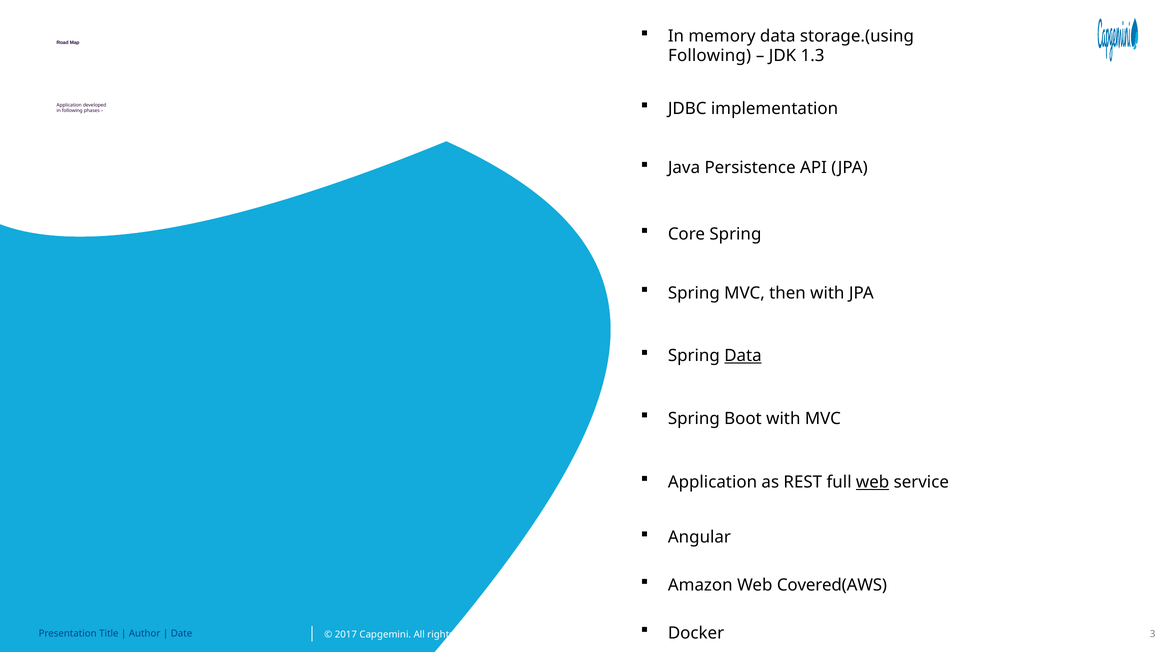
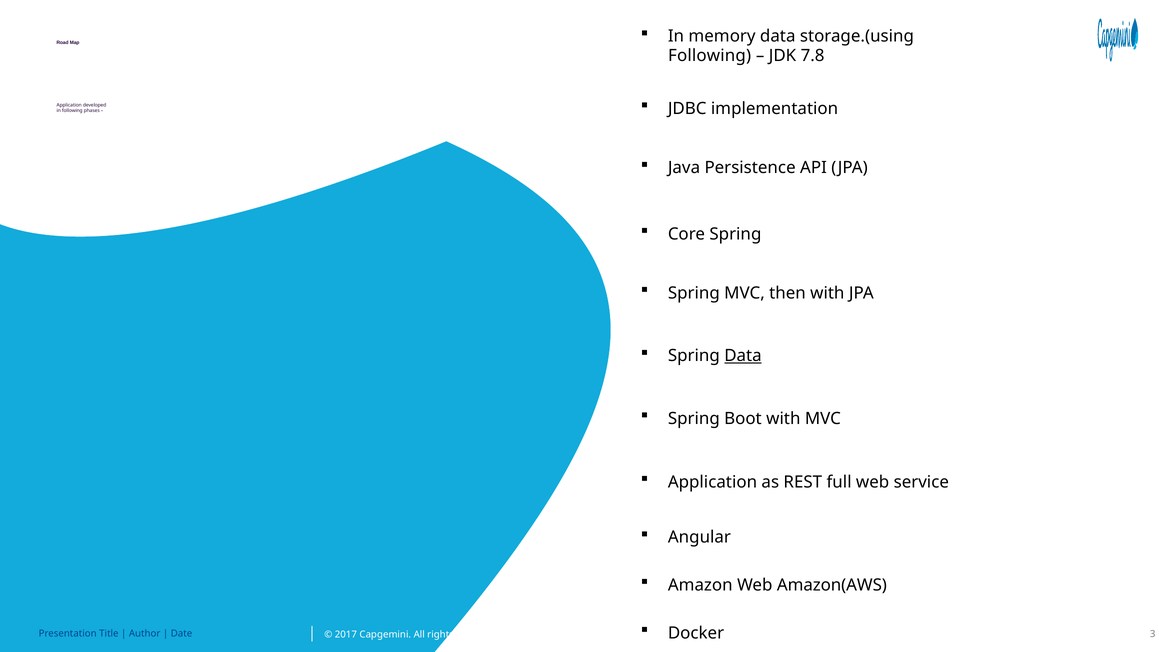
1.3: 1.3 -> 7.8 (813, 56)
web underline: present -> none (873, 482)
Covered(AWS: Covered(AWS -> Amazon(AWS (832, 585)
